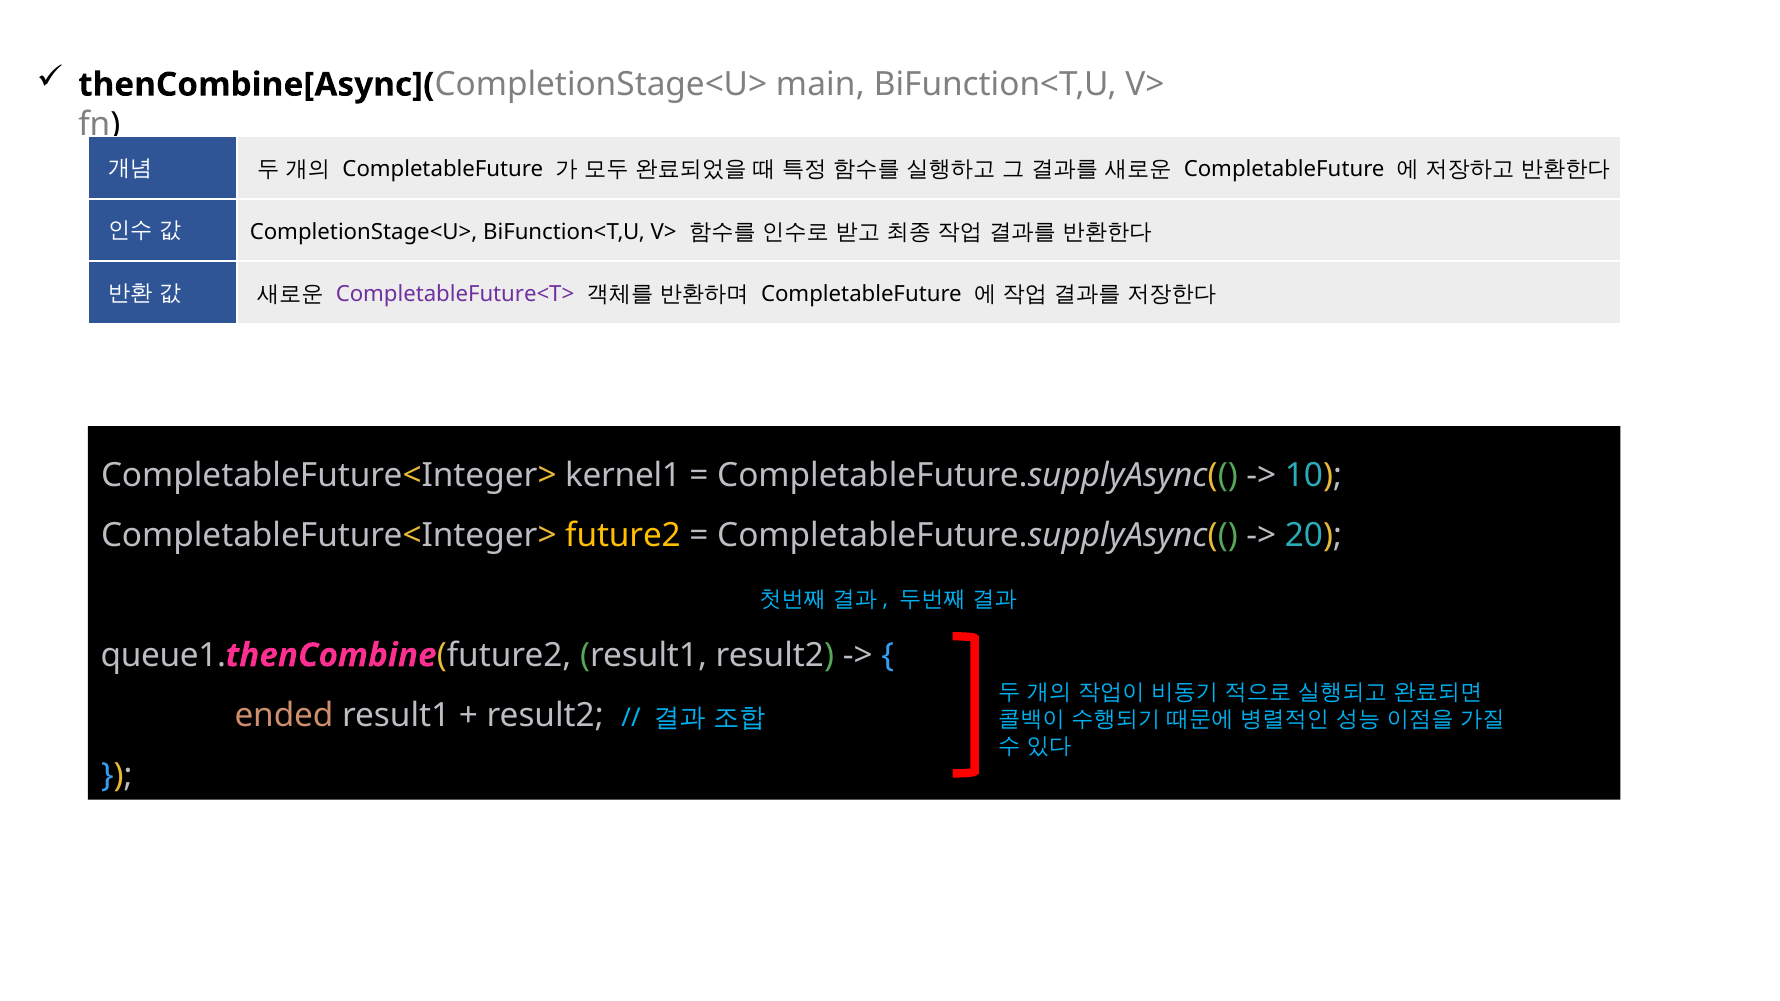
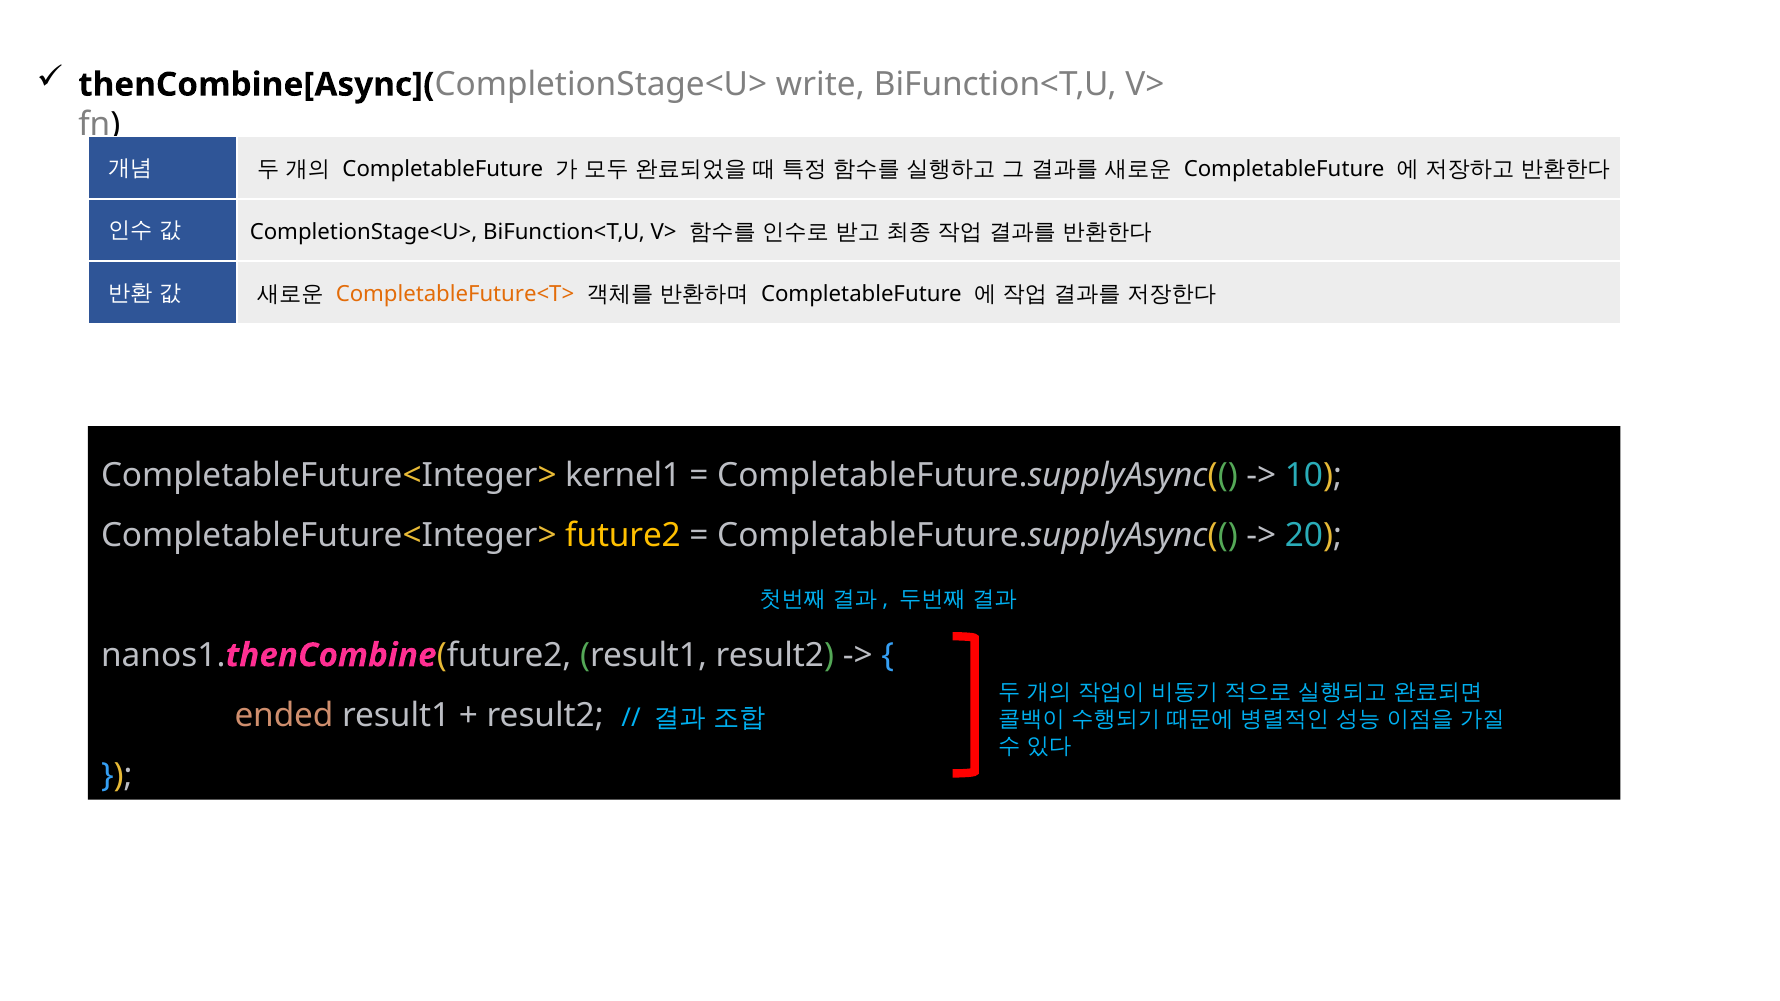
main: main -> write (820, 85)
CompletableFuture<T> colour: purple -> orange (455, 294)
queue1: queue1 -> nanos1 (163, 655)
